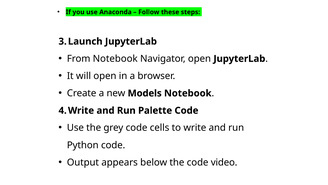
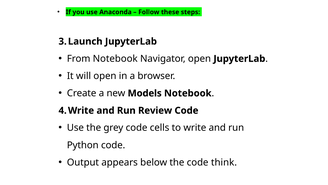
Palette: Palette -> Review (155, 110)
video: video -> think (224, 162)
